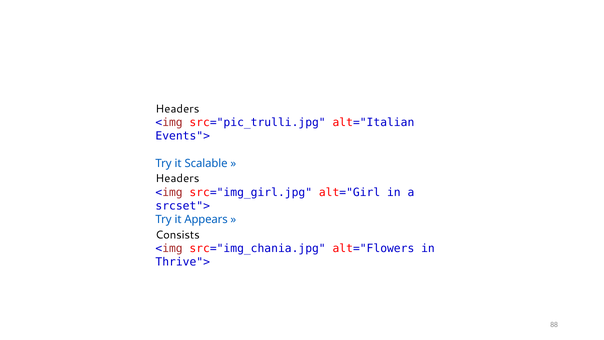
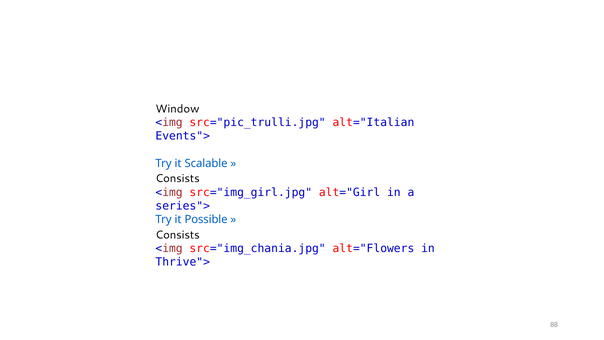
Headers: Headers -> Window (177, 109)
Headers: Headers -> Consists (178, 179)
srcset">: srcset"> -> series"> (183, 206)
Appears: Appears -> Possible (206, 219)
